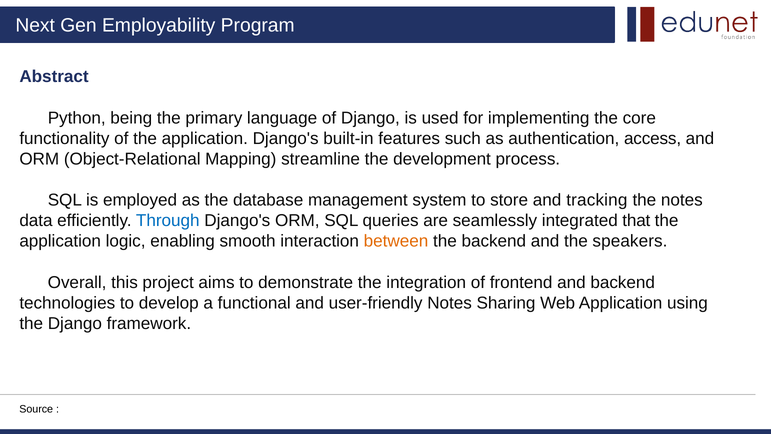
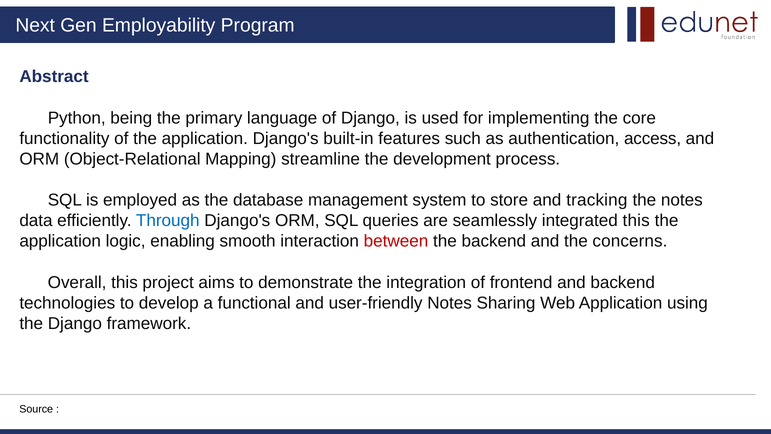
integrated that: that -> this (636, 221)
between colour: orange -> red (396, 241)
speakers: speakers -> concerns (630, 241)
